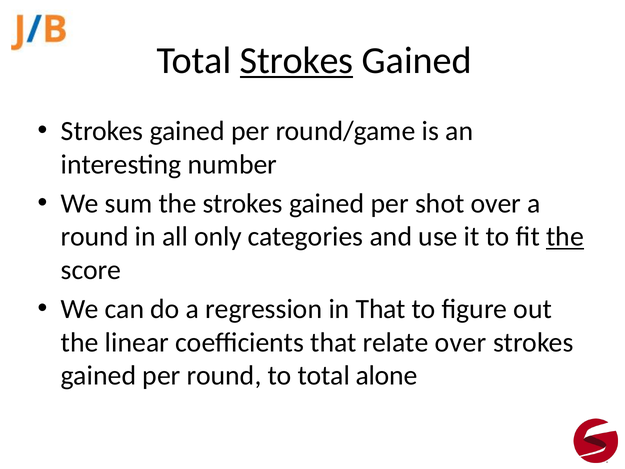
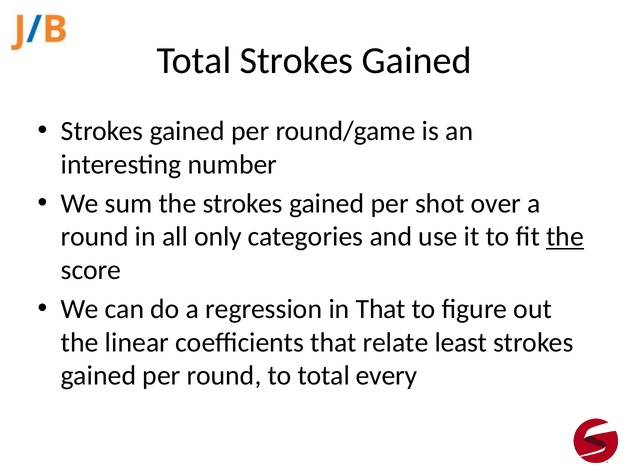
Strokes underline: present -> none (297, 61)
relate over: over -> least (461, 342)
alone: alone -> every (387, 376)
